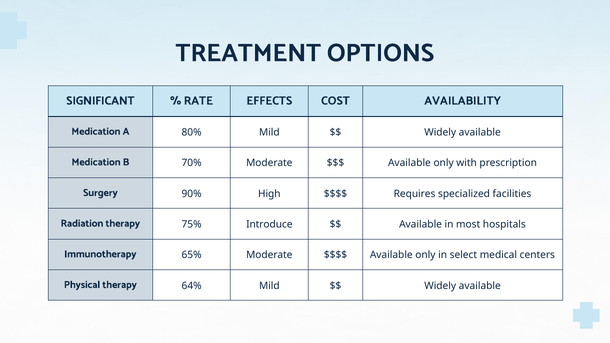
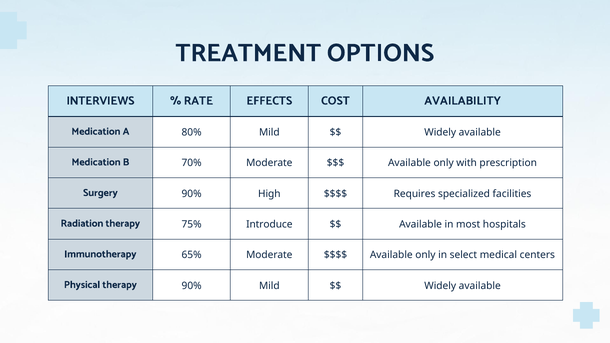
SIGNIFICANT: SIGNIFICANT -> INTERVIEWS (100, 101)
therapy 64%: 64% -> 90% (192, 286)
